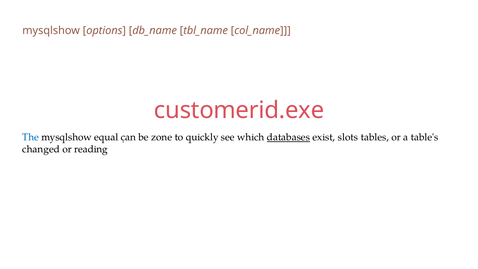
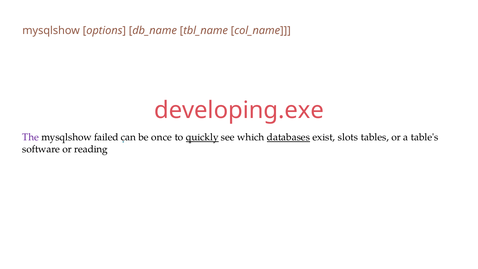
customerid.exe: customerid.exe -> developing.exe (239, 110)
The colour: blue -> purple (31, 137)
equal: equal -> failed (106, 137)
zone: zone -> once (162, 137)
quickly underline: none -> present (202, 137)
changed: changed -> software (41, 149)
